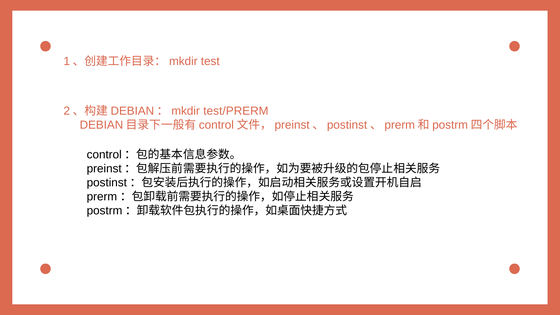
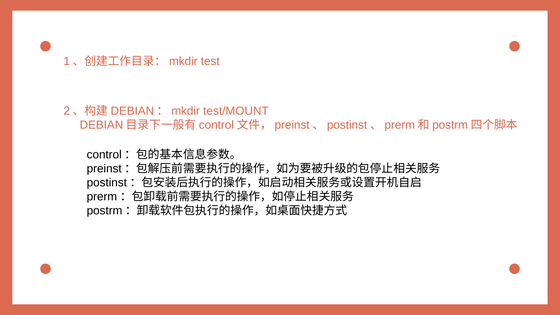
test/PRERM: test/PRERM -> test/MOUNT (236, 111)
